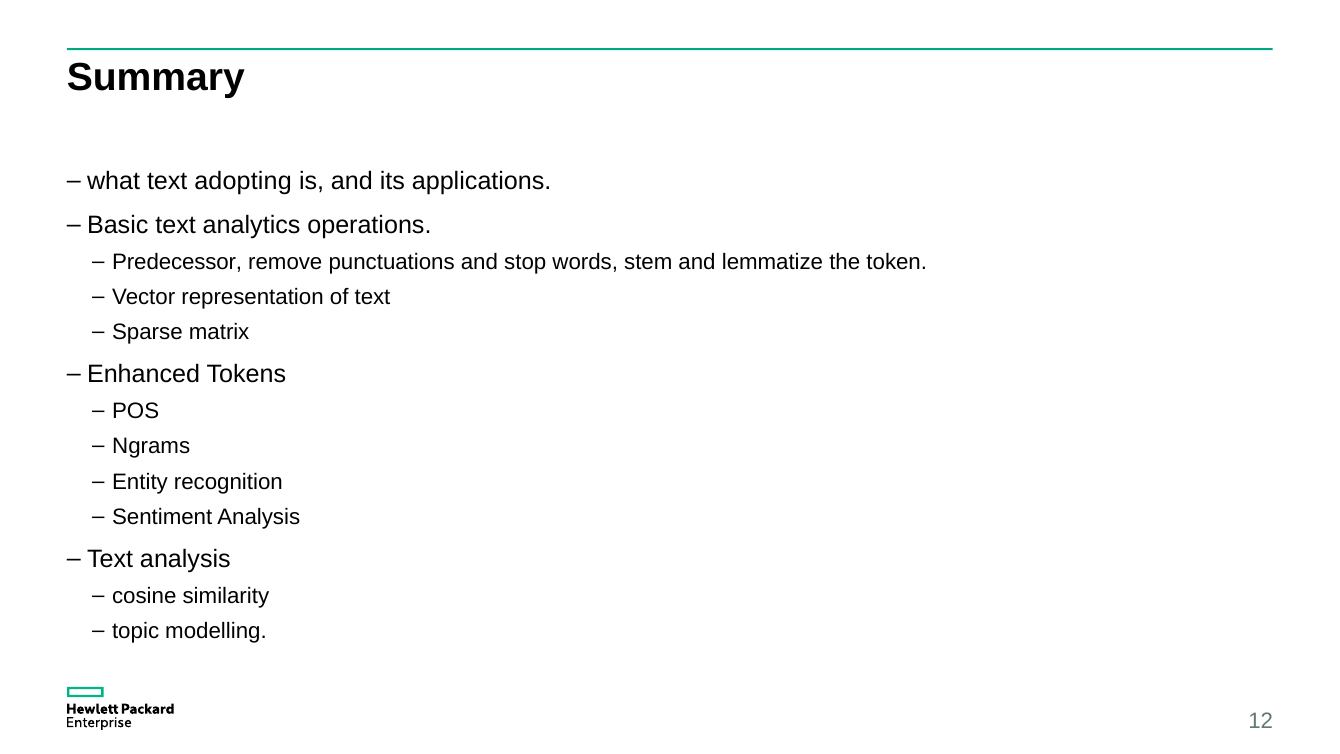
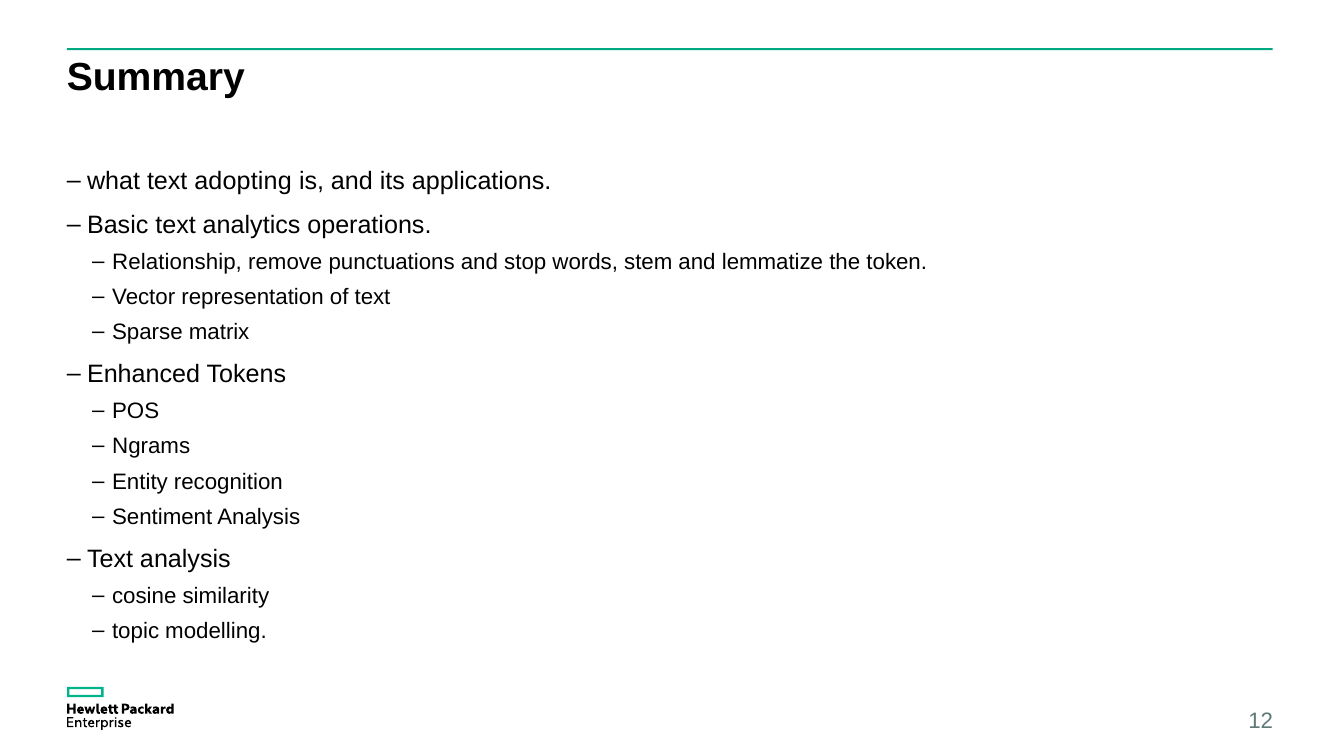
Predecessor: Predecessor -> Relationship (177, 262)
